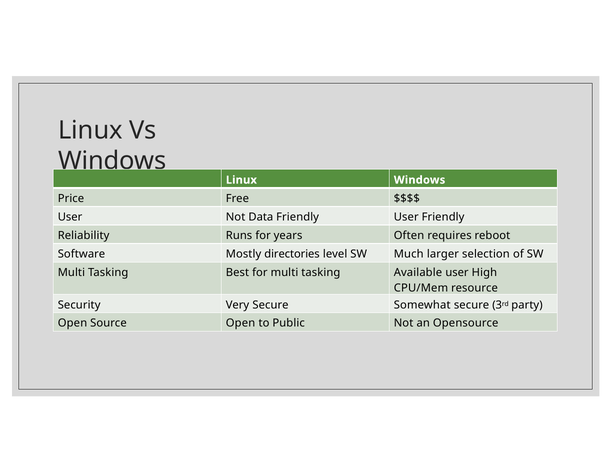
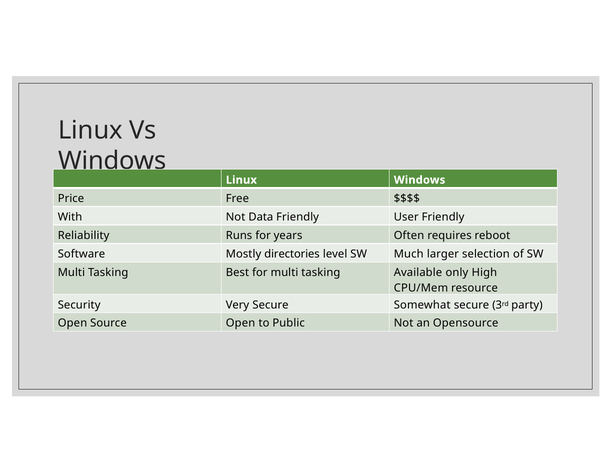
User: User -> With (70, 217)
Available user: user -> only (457, 273)
